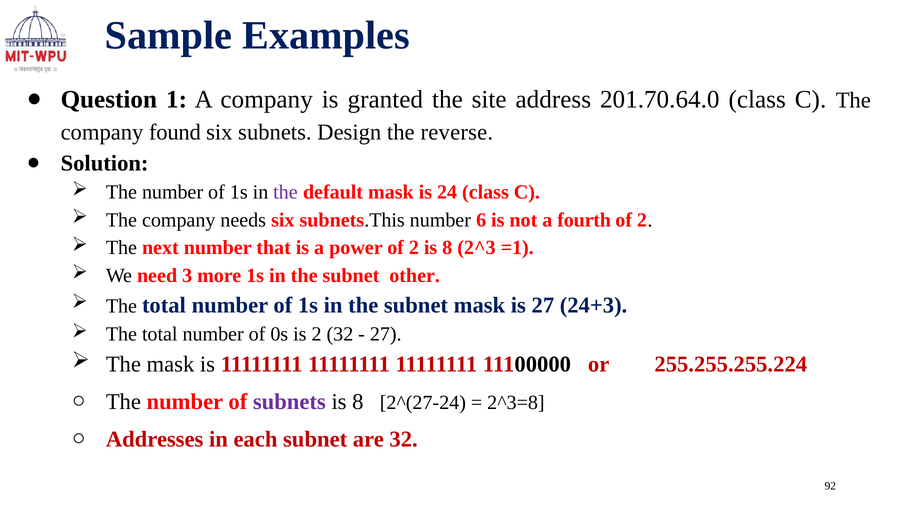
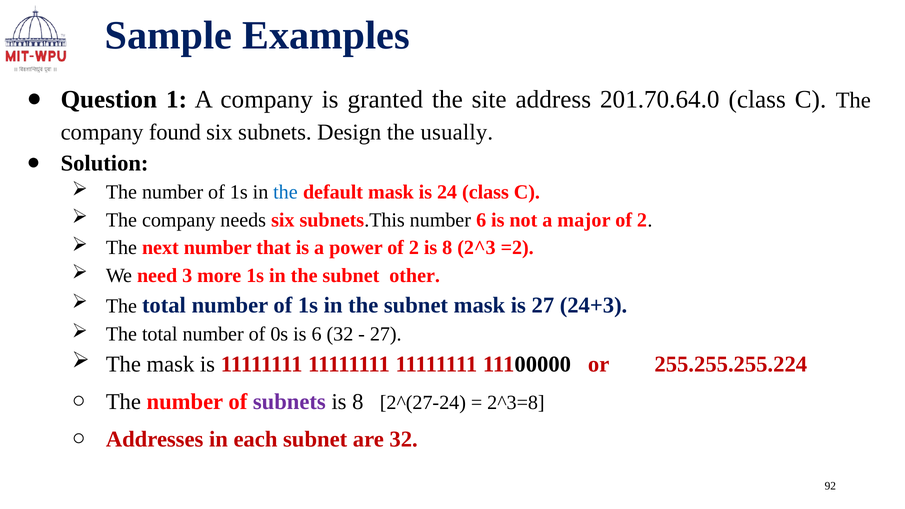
reverse: reverse -> usually (457, 132)
the colour: purple -> blue (285, 192)
fourth: fourth -> major (584, 220)
=1: =1 -> =2 (517, 248)
is 2: 2 -> 6 (317, 334)
